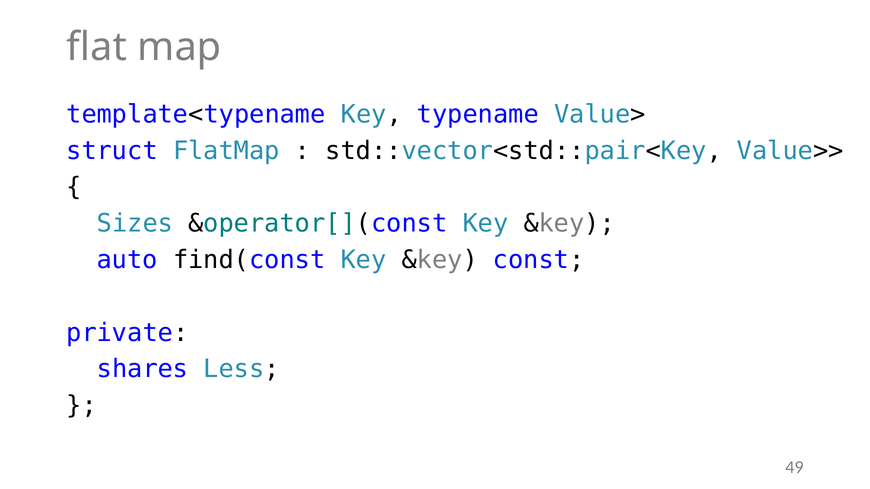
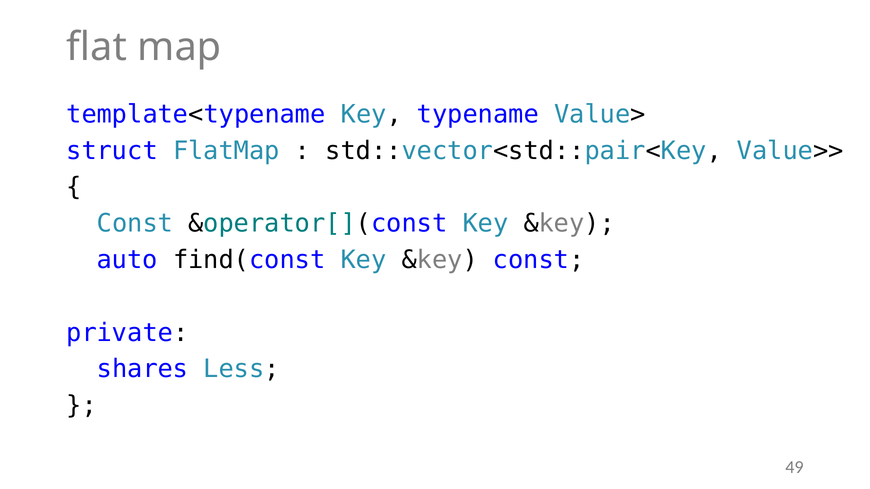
Sizes: Sizes -> Const (135, 224)
